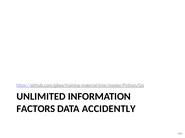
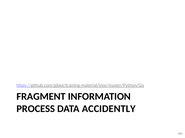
UNLIMITED: UNLIMITED -> FRAGMENT (41, 97)
FACTORS: FACTORS -> PROCESS (36, 109)
